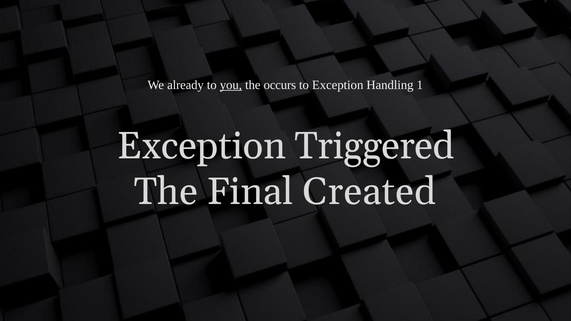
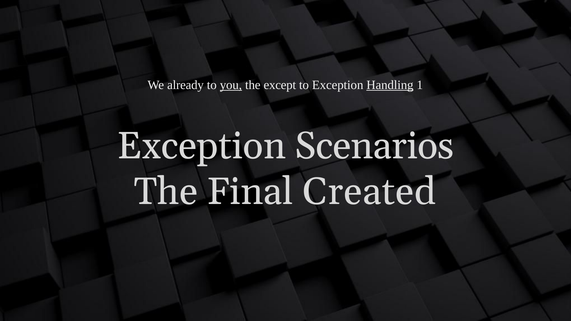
occurs: occurs -> except (280, 85)
Handling underline: none -> present (390, 85)
Triggered: Triggered -> Scenarios (374, 146)
